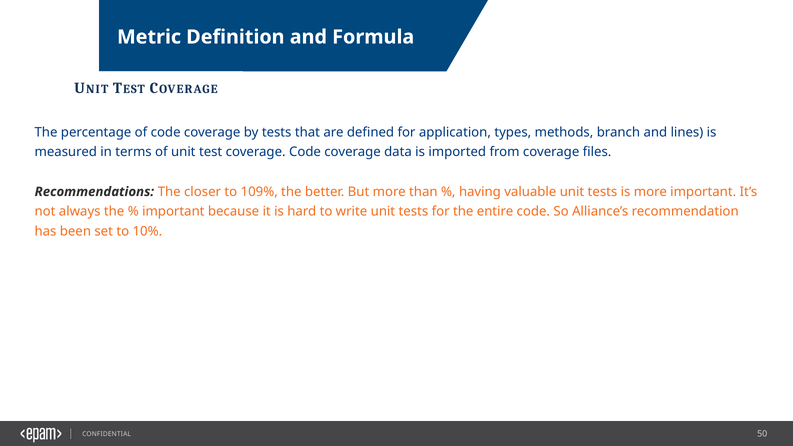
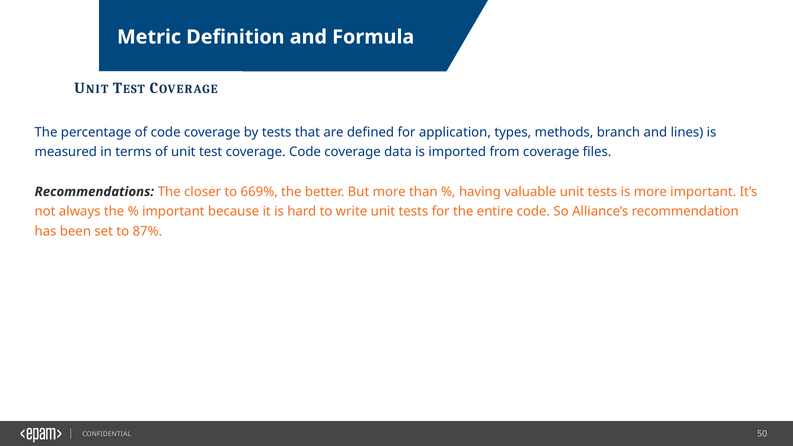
109%: 109% -> 669% (259, 192)
10%: 10% -> 87% (147, 231)
